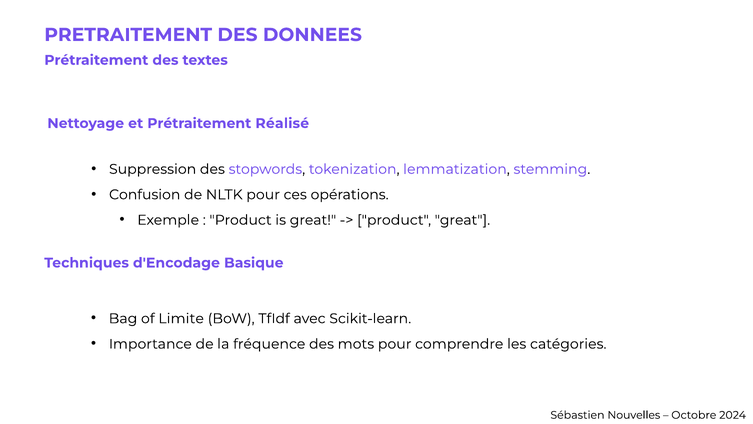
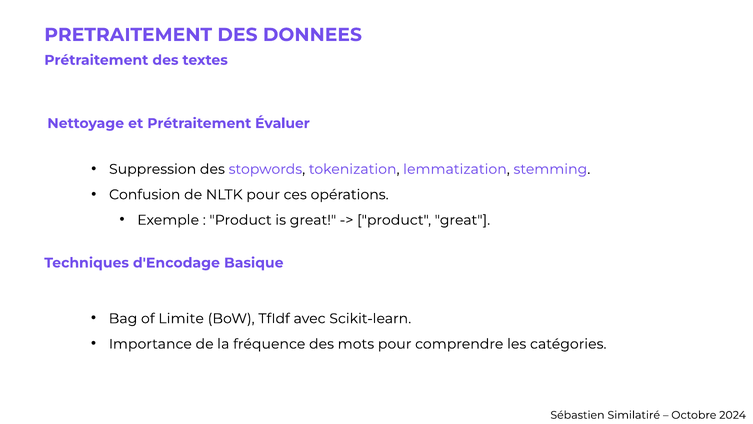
Réalisé: Réalisé -> Évaluer (282, 123)
Nouvelles: Nouvelles -> Similatiré (634, 415)
